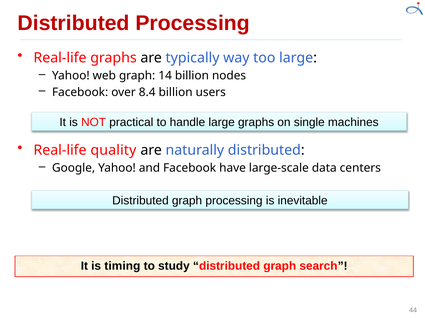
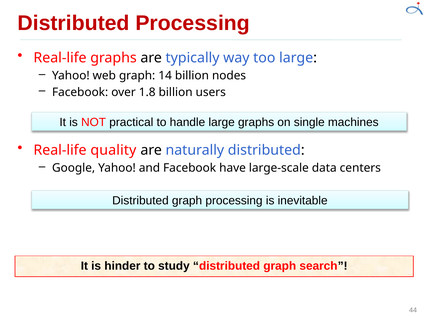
8.4: 8.4 -> 1.8 (147, 92)
timing: timing -> hinder (122, 266)
